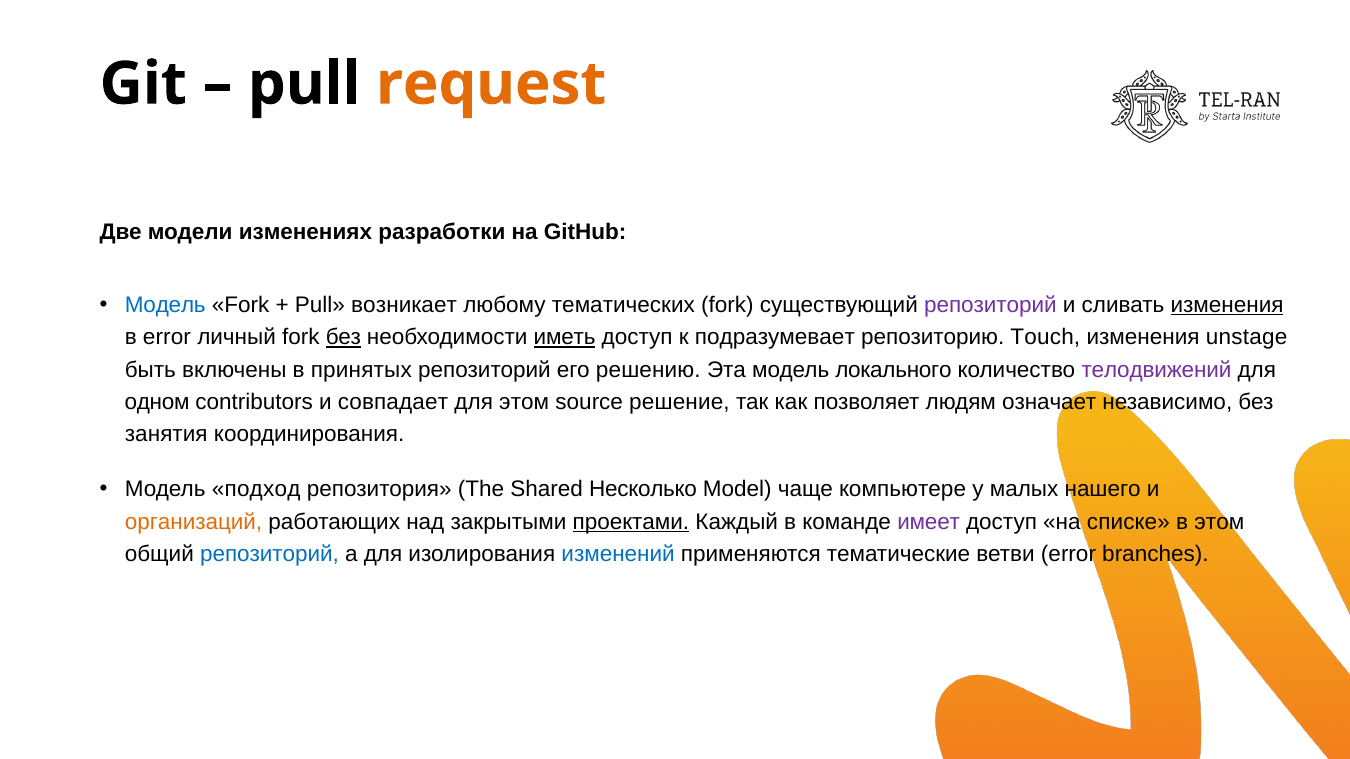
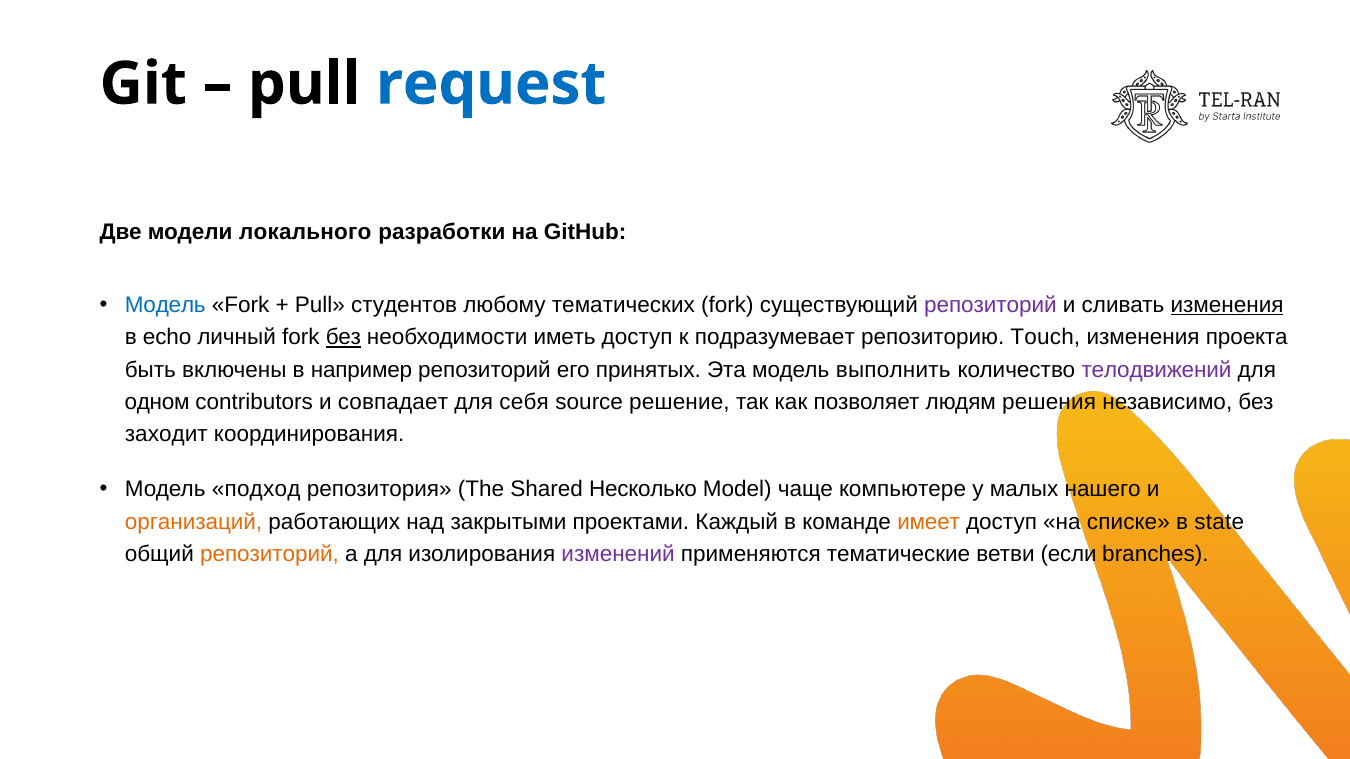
request colour: orange -> blue (491, 84)
изменениях: изменениях -> локального (305, 232)
возникает: возникает -> студентов (404, 305)
в error: error -> echo (167, 338)
иметь underline: present -> none (565, 338)
unstage: unstage -> проекта (1247, 338)
принятых: принятых -> например (361, 370)
решению: решению -> принятых (648, 370)
локального: локального -> выполнить (893, 370)
для этом: этом -> себя (524, 402)
означает: означает -> решения (1049, 402)
занятия: занятия -> заходит (166, 435)
проектами underline: present -> none (631, 522)
имеет colour: purple -> orange (929, 522)
в этом: этом -> state (1219, 522)
репозиторий colour: blue -> orange (269, 554)
изменений colour: blue -> purple (618, 554)
ветви error: error -> если (1069, 554)
